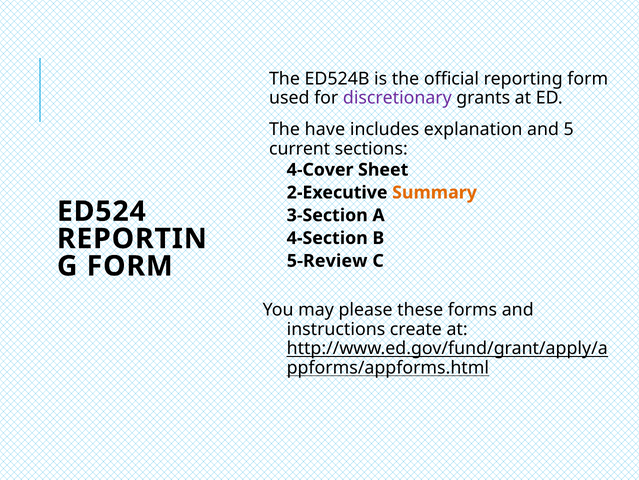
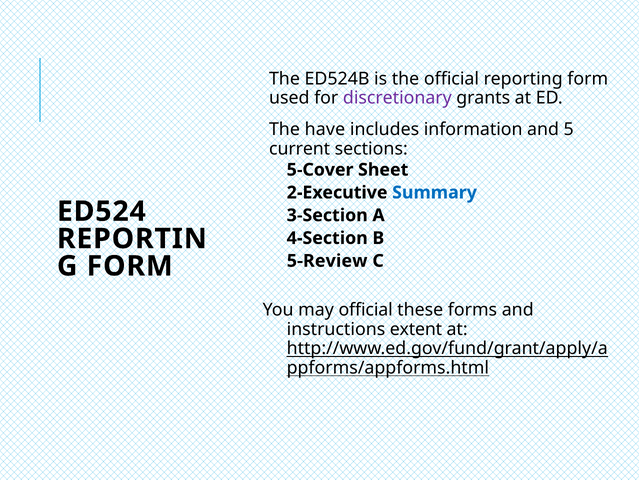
explanation: explanation -> information (473, 129)
4-Cover: 4-Cover -> 5-Cover (320, 170)
Summary colour: orange -> blue (434, 192)
may please: please -> official (366, 310)
create: create -> extent (416, 329)
